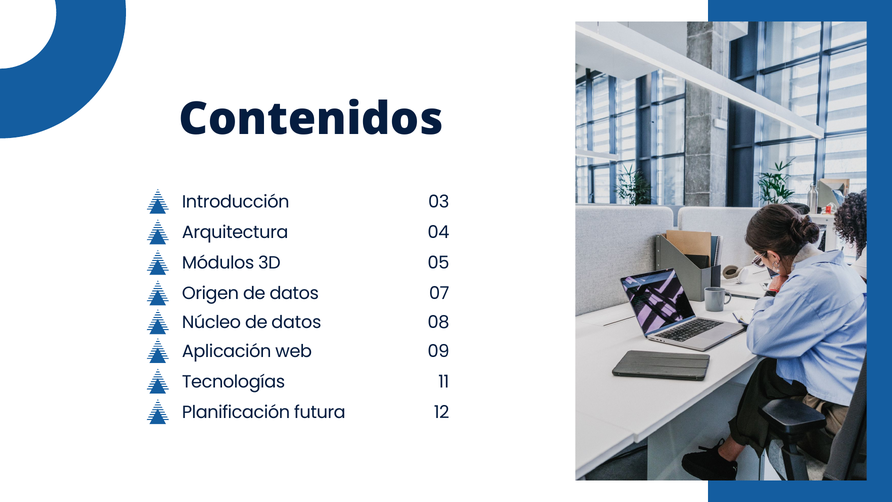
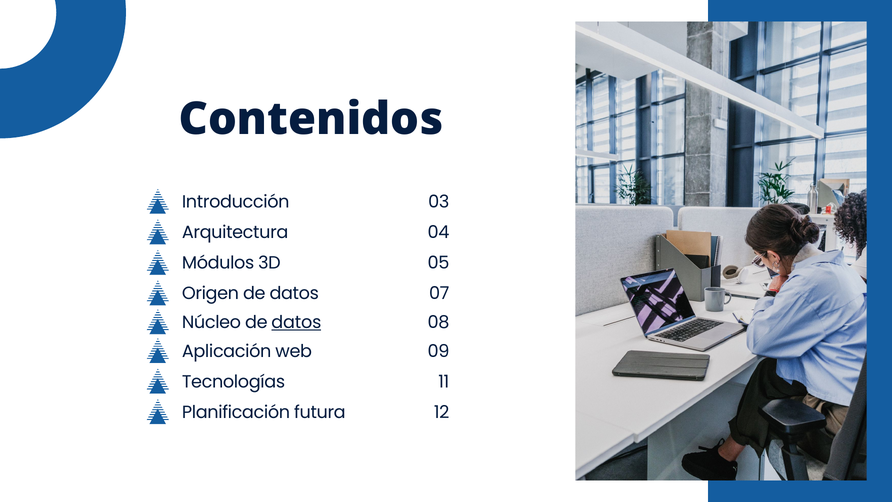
datos underline: none -> present (296, 322)
